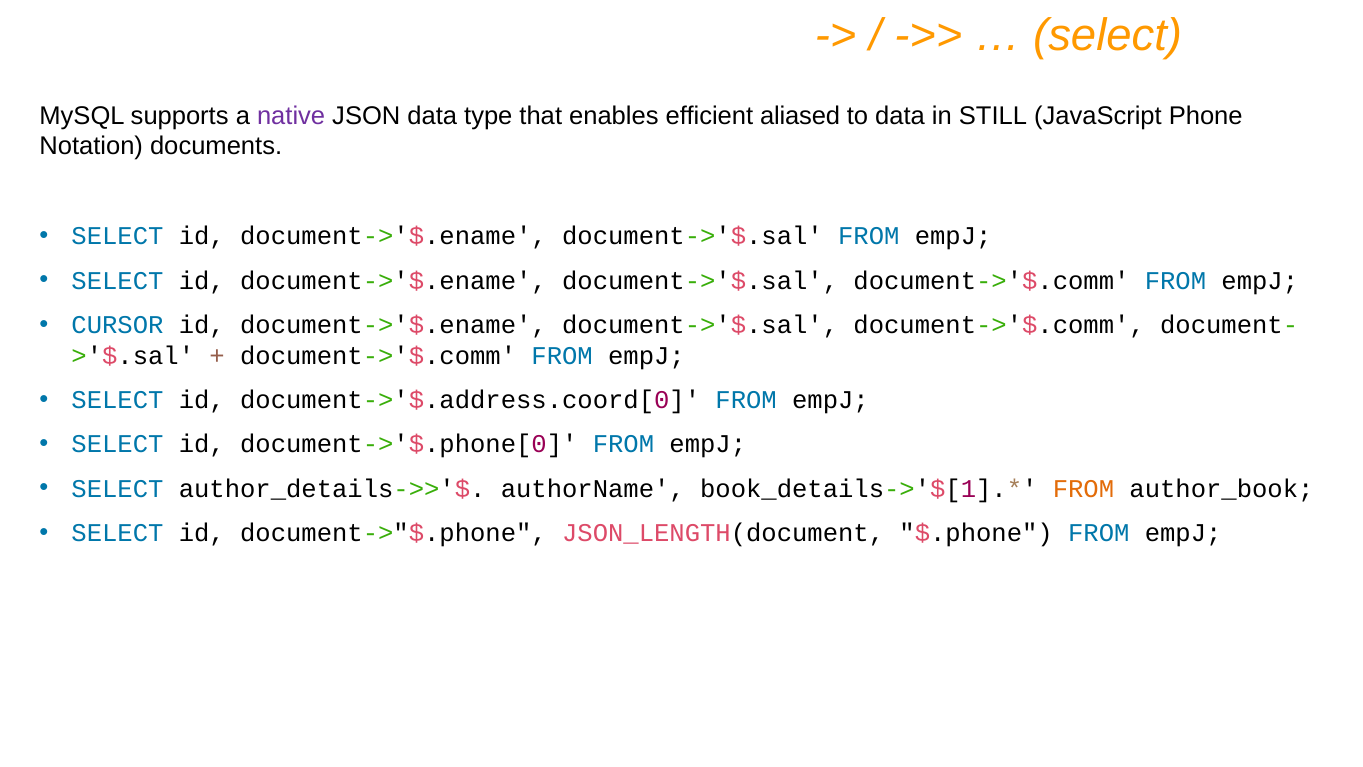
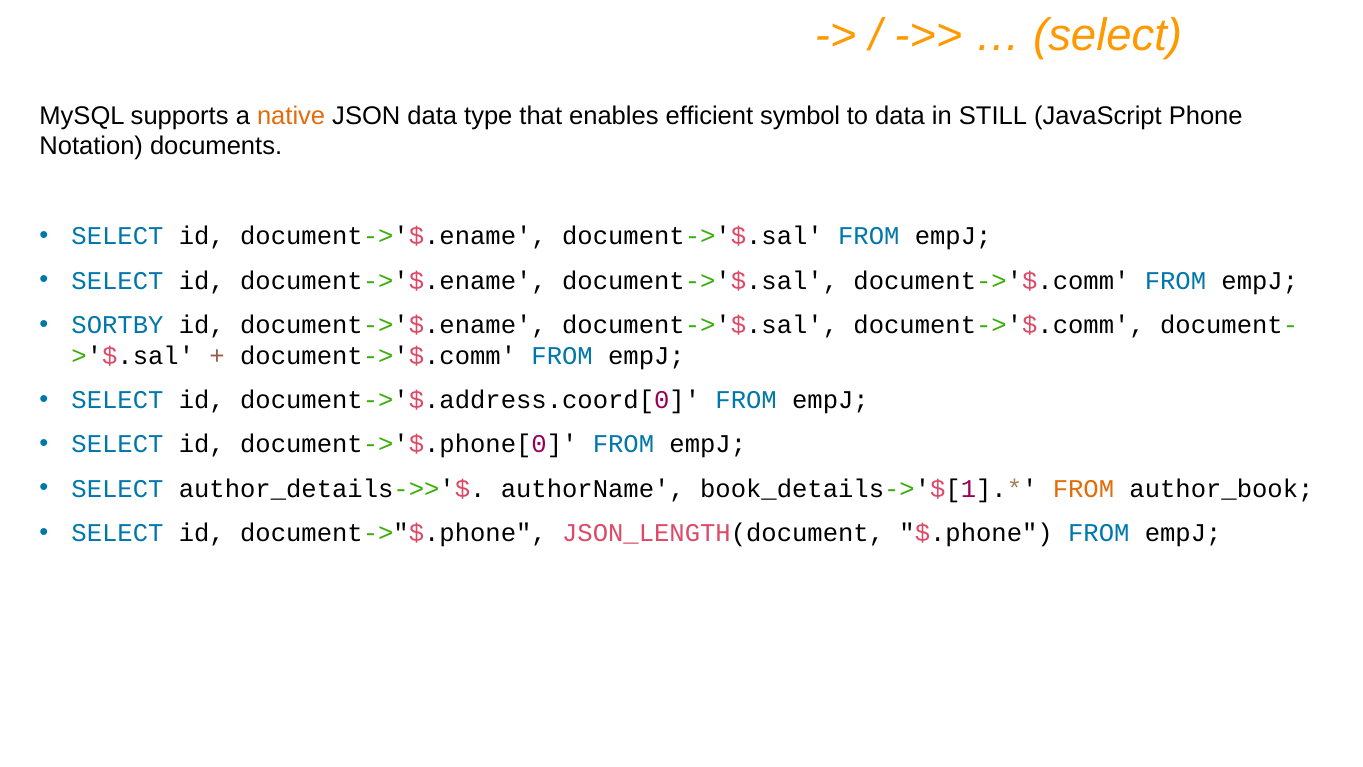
native colour: purple -> orange (291, 116)
aliased: aliased -> symbol (800, 116)
CURSOR: CURSOR -> SORTBY (117, 325)
